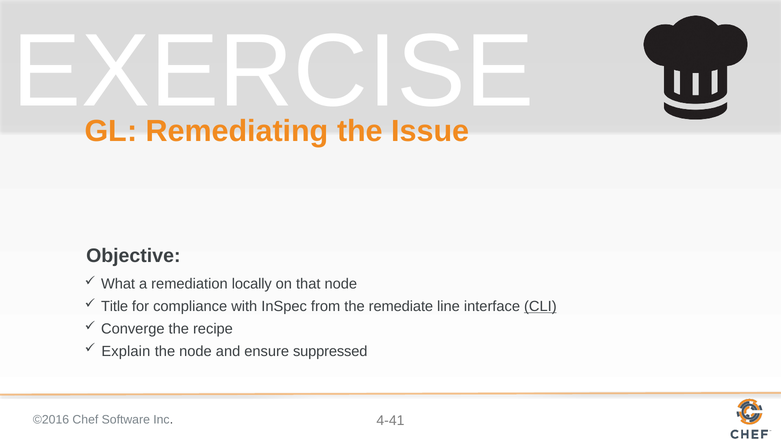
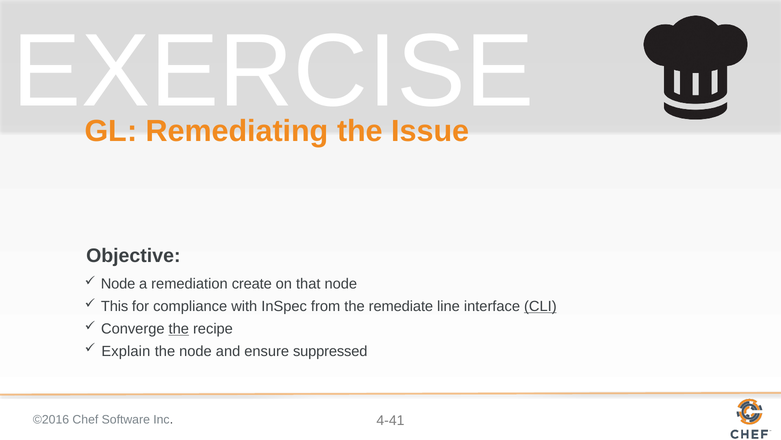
What: What -> Node (118, 283)
locally: locally -> create (252, 283)
Title: Title -> This (115, 306)
the underline: none -> present (179, 328)
